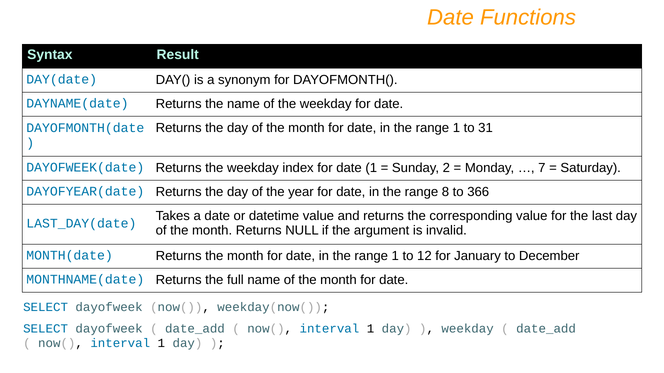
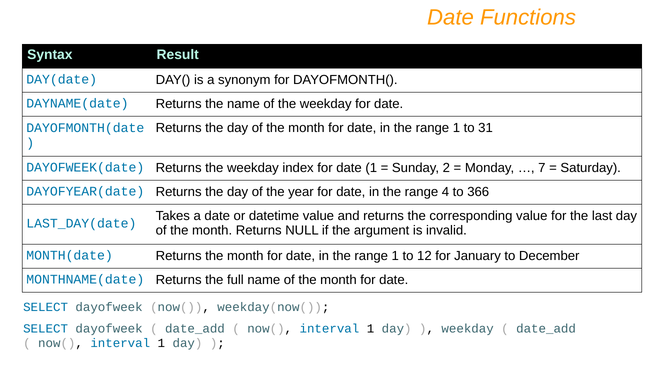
8: 8 -> 4 (445, 192)
